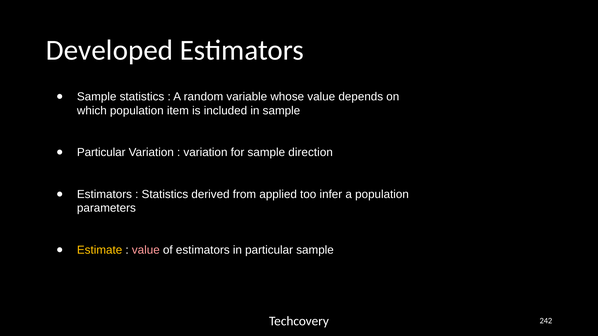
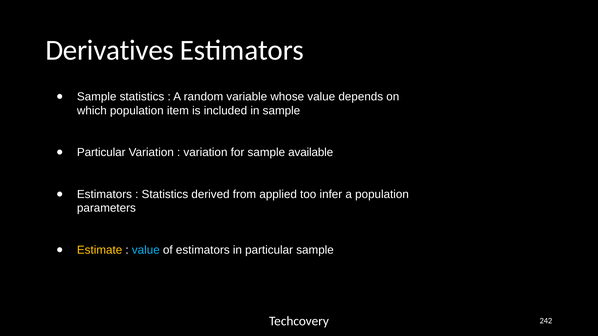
Developed: Developed -> Derivatives (110, 50)
direction: direction -> available (311, 153)
value colour: pink -> light blue (146, 250)
